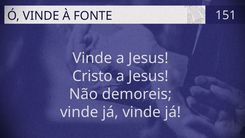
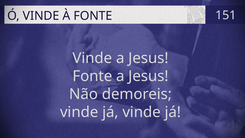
Cristo: Cristo -> Fonte (92, 76)
